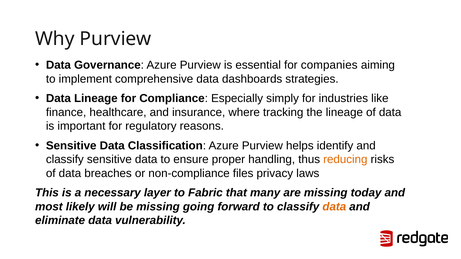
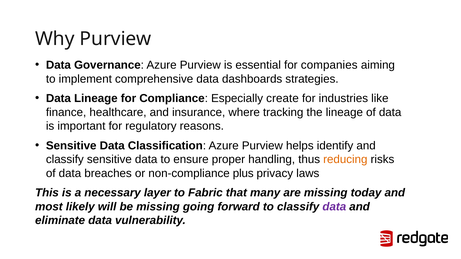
simply: simply -> create (283, 99)
files: files -> plus (243, 173)
data colour: orange -> purple (334, 207)
